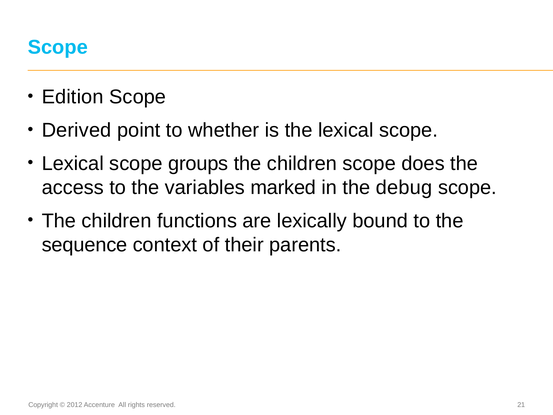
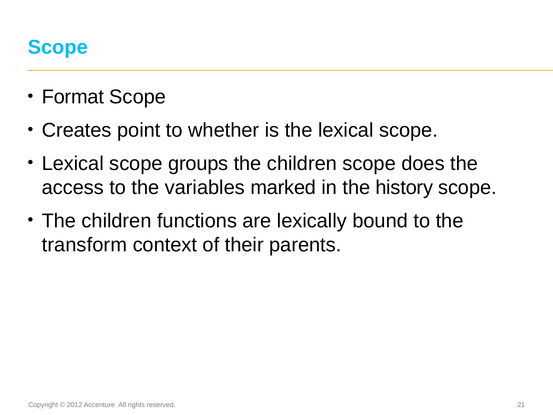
Edition: Edition -> Format (73, 97)
Derived: Derived -> Creates (77, 130)
debug: debug -> history (404, 187)
sequence: sequence -> transform (84, 245)
